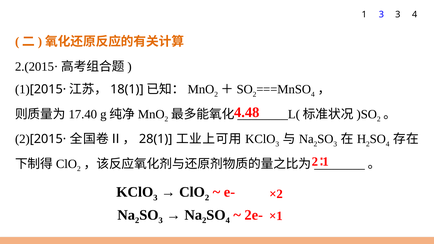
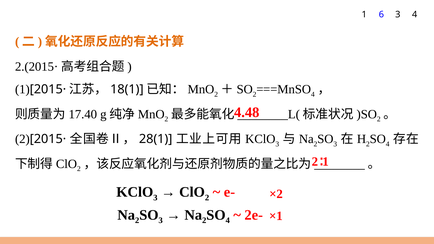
1 3: 3 -> 6 (381, 15)
